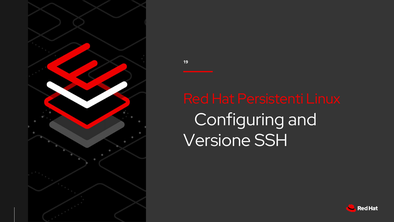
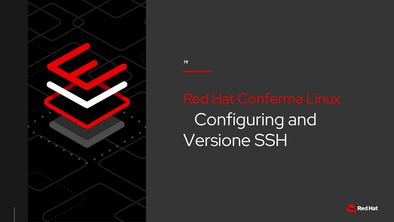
Persistenti: Persistenti -> Conferma (270, 99)
